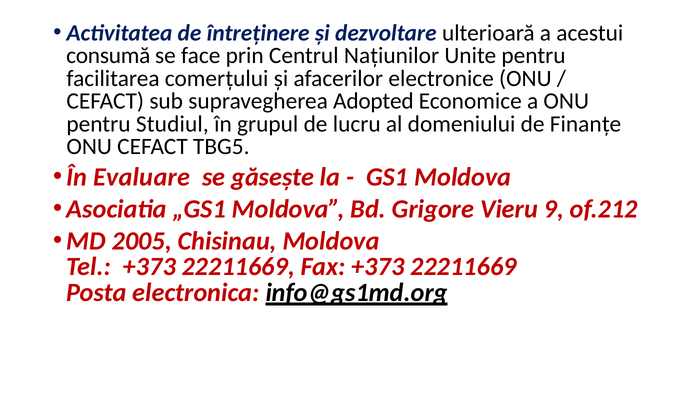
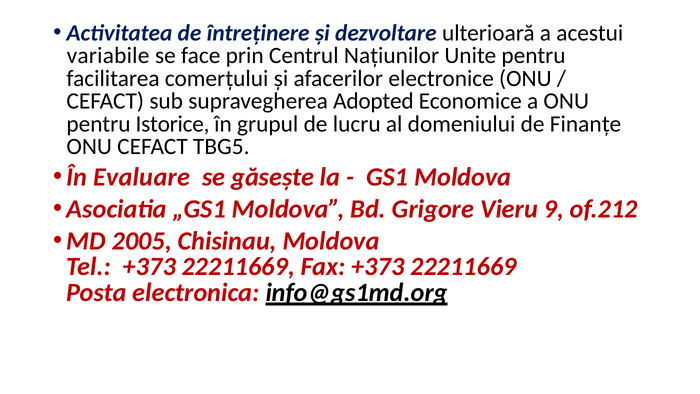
consumă: consumă -> variabile (108, 56)
Studiul: Studiul -> Istorice (173, 124)
